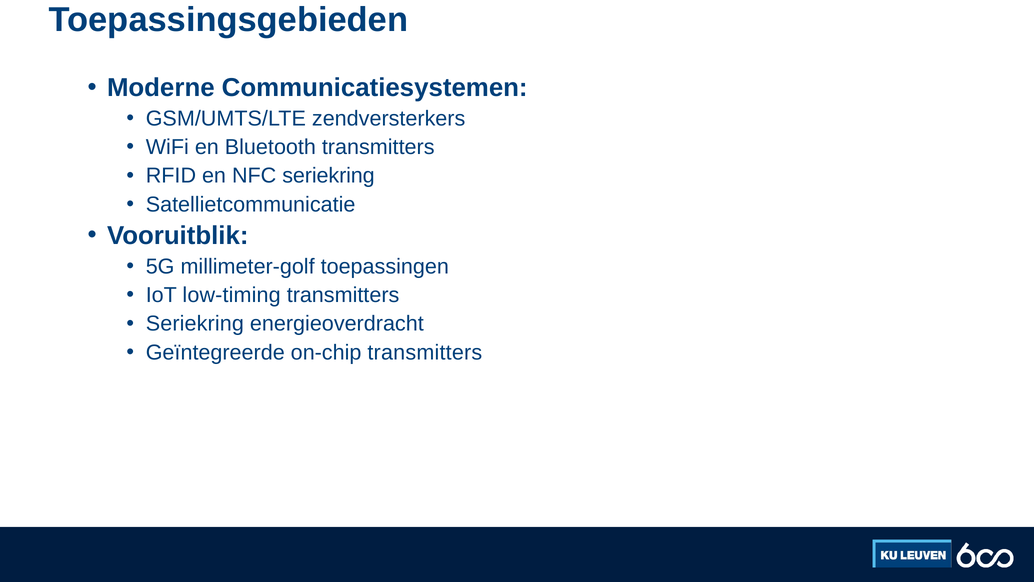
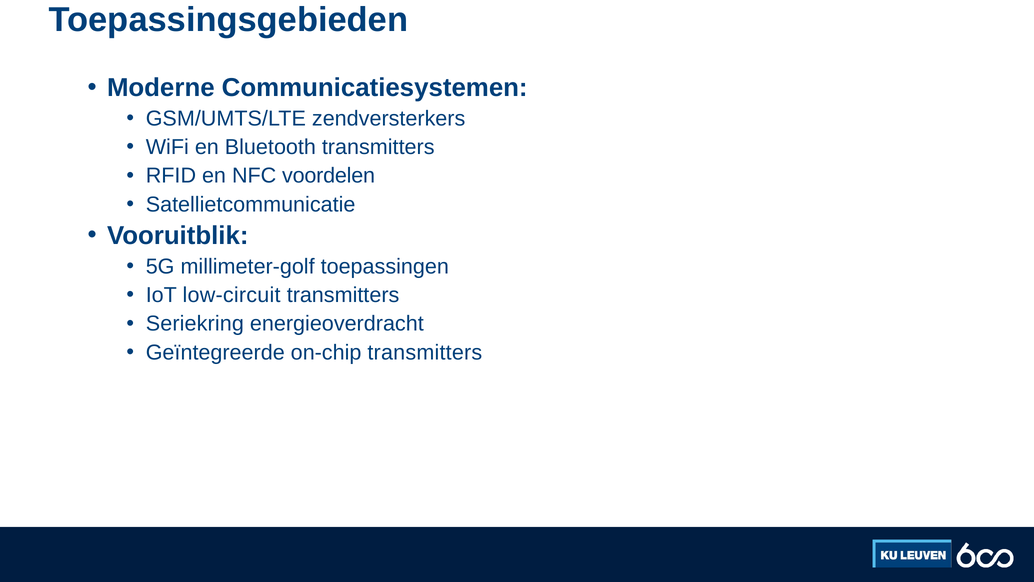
NFC seriekring: seriekring -> voordelen (329, 176)
low-timing: low-timing -> low-circuit (232, 295)
